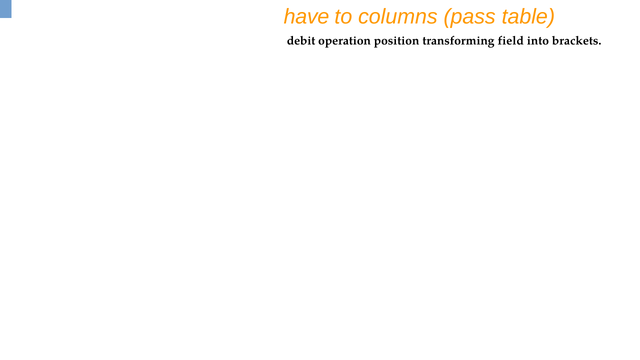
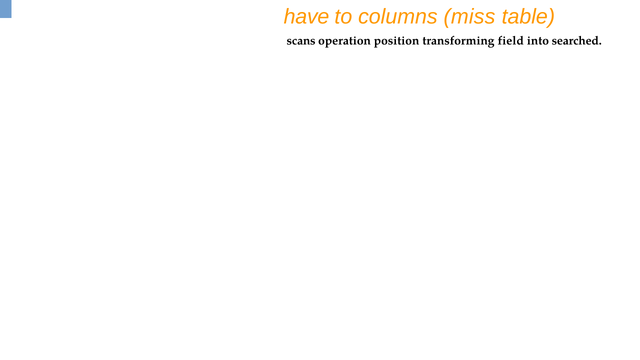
pass: pass -> miss (469, 17)
debit: debit -> scans (301, 41)
brackets: brackets -> searched (577, 41)
